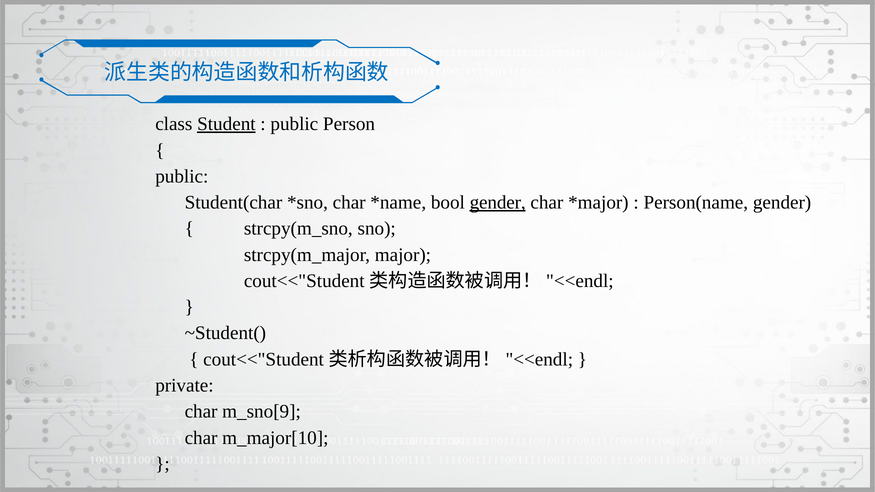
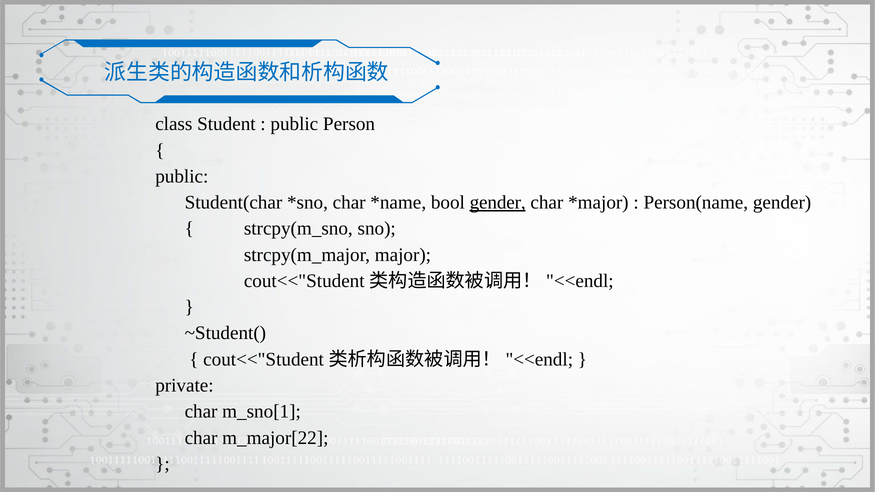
Student underline: present -> none (226, 124)
m_sno[9: m_sno[9 -> m_sno[1 (262, 412)
m_major[10: m_major[10 -> m_major[22 (275, 438)
